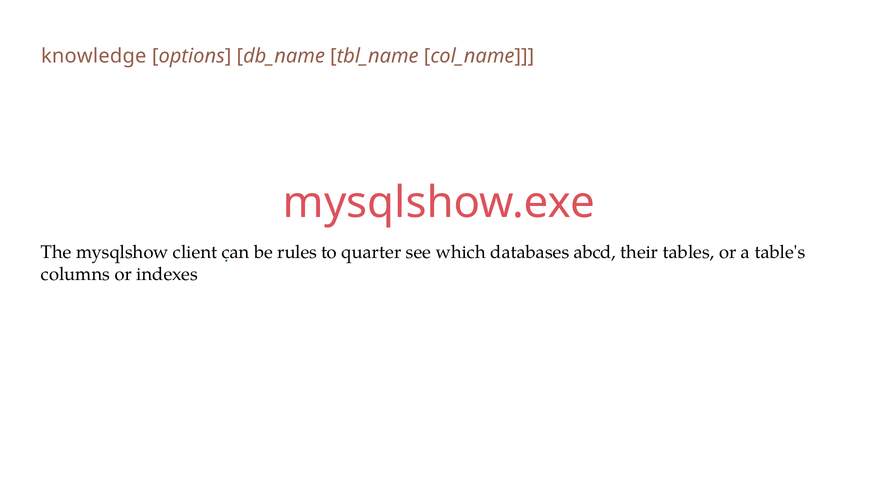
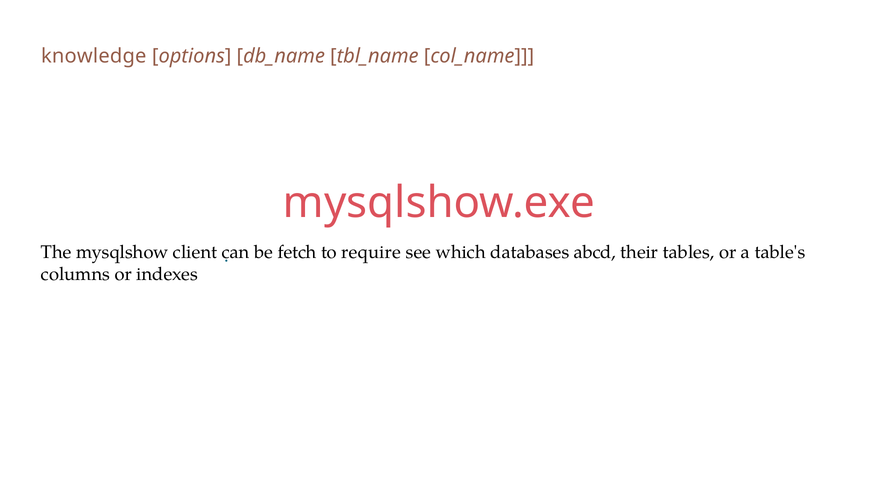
rules: rules -> fetch (297, 252)
quarter: quarter -> require (371, 252)
